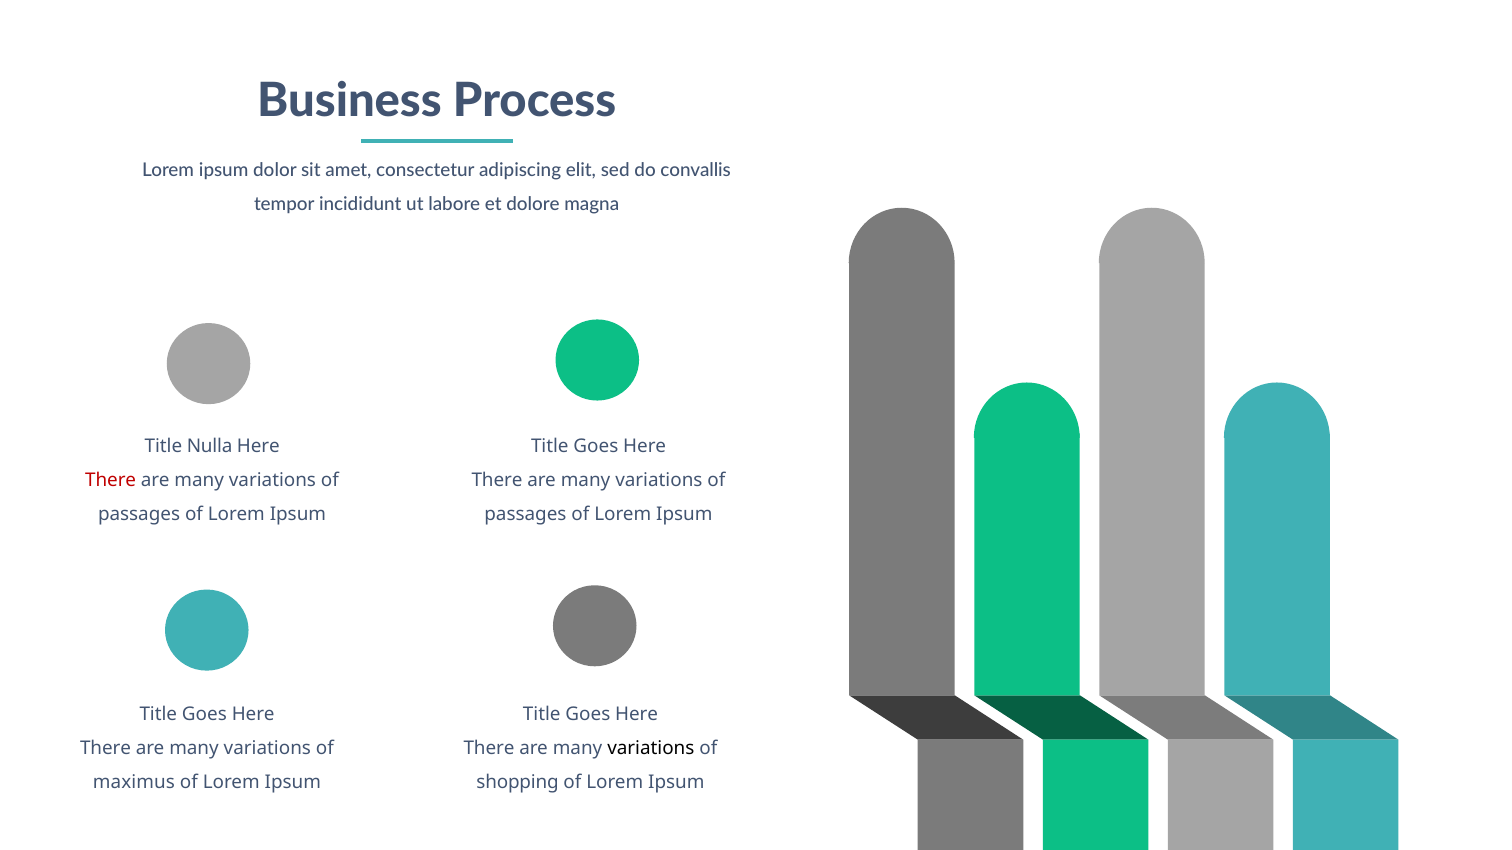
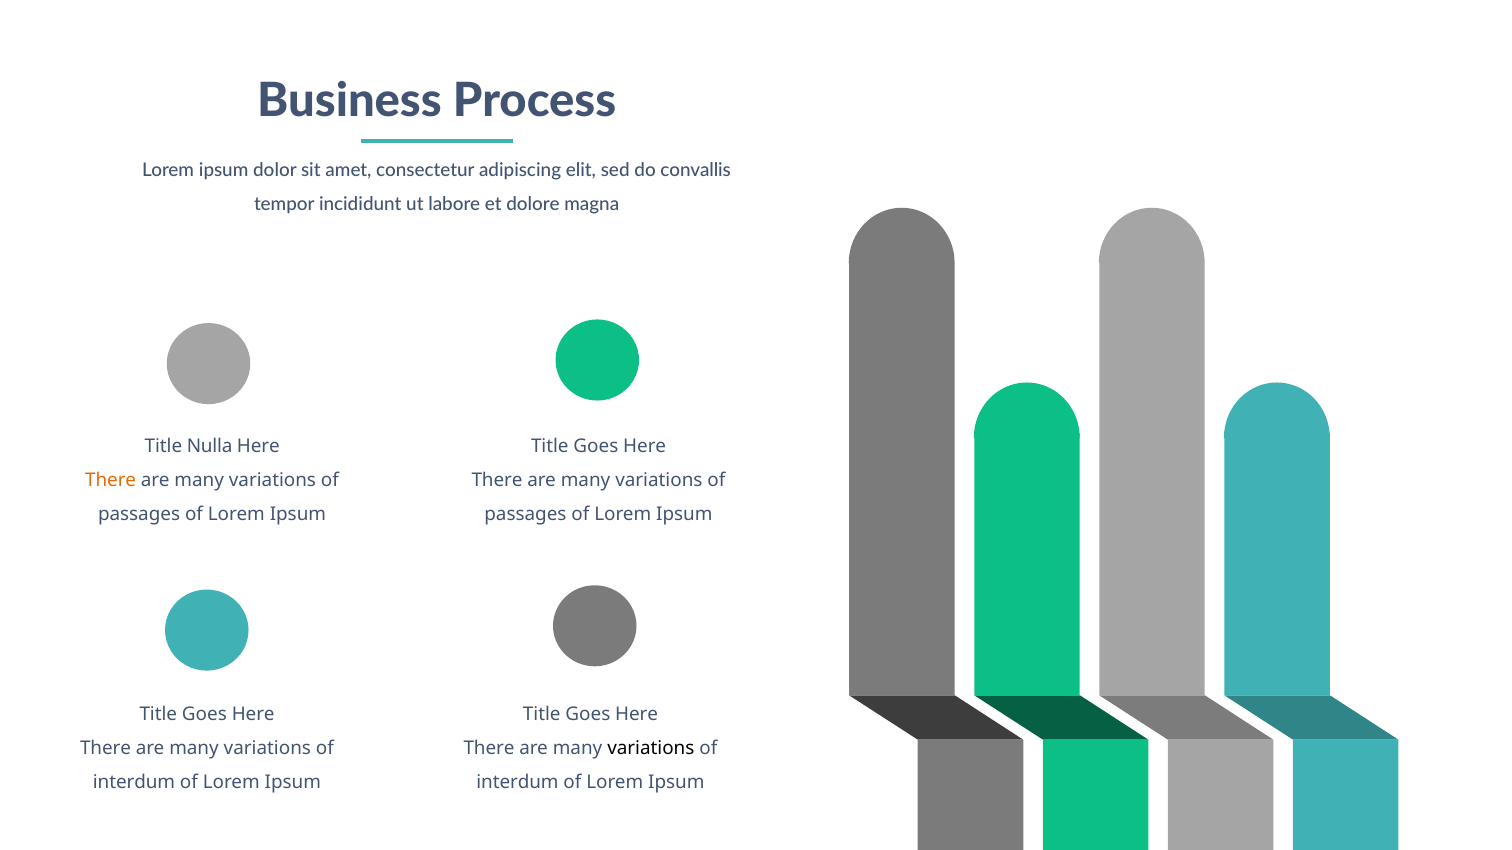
There colour: red -> orange (111, 481)
maximus: maximus -> interdum (134, 783)
shopping: shopping -> interdum (517, 783)
